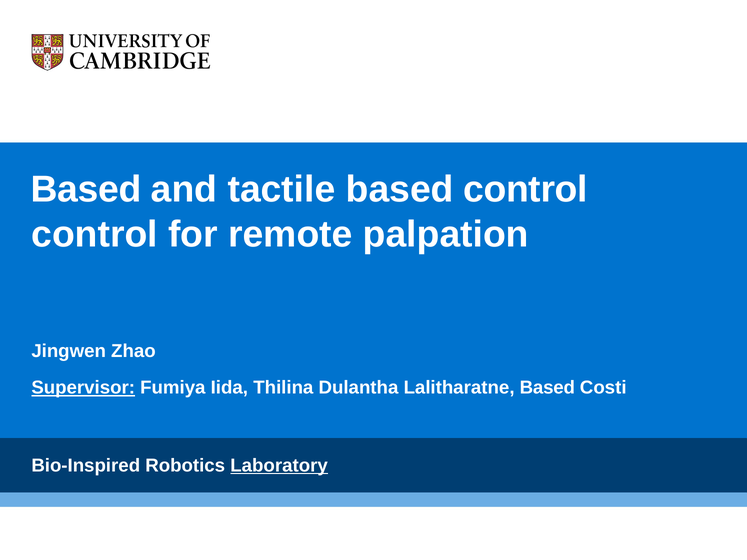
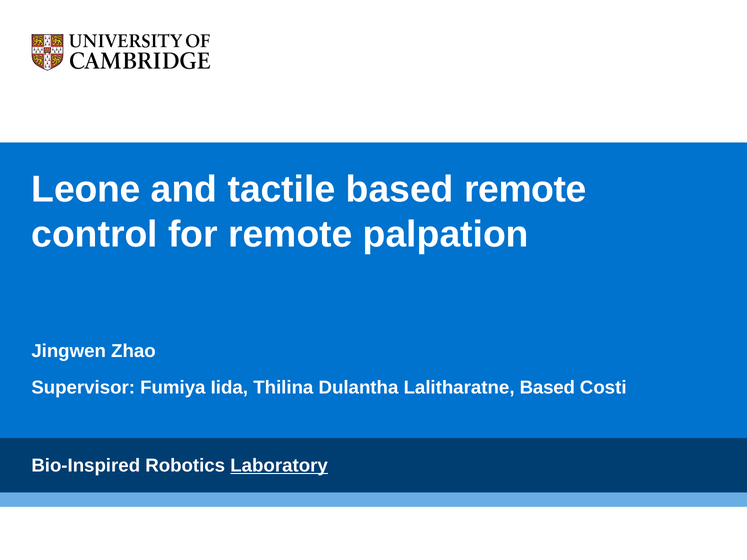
Based: Based -> Leone (86, 190)
based control: control -> remote (525, 190)
Supervisor underline: present -> none (83, 388)
